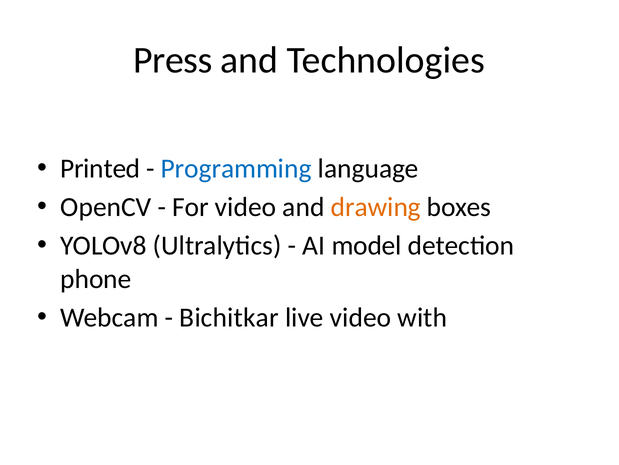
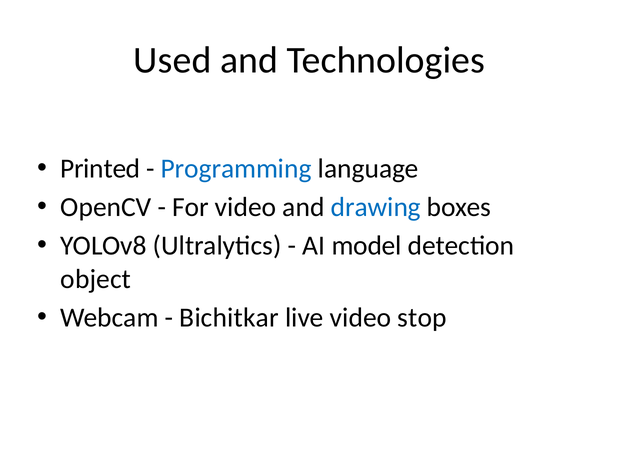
Press: Press -> Used (173, 60)
drawing colour: orange -> blue (376, 207)
phone: phone -> object (96, 278)
with: with -> stop (422, 317)
